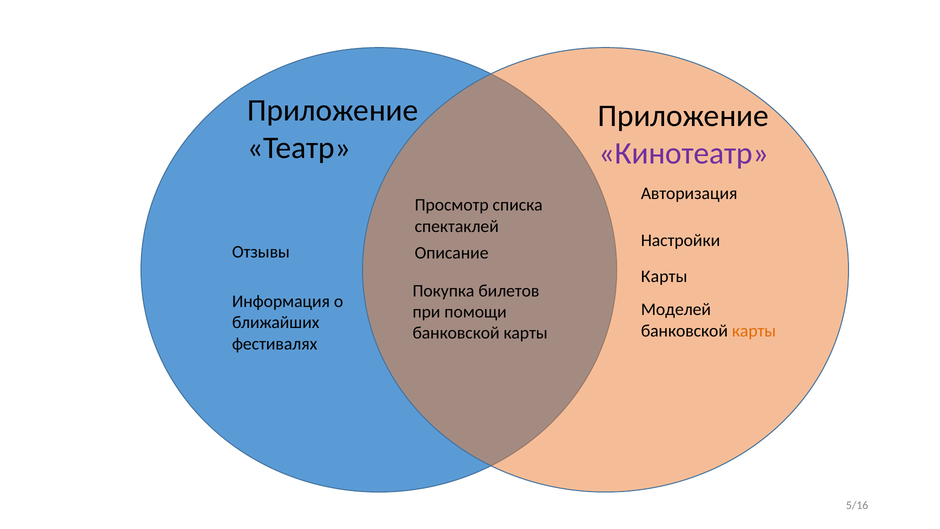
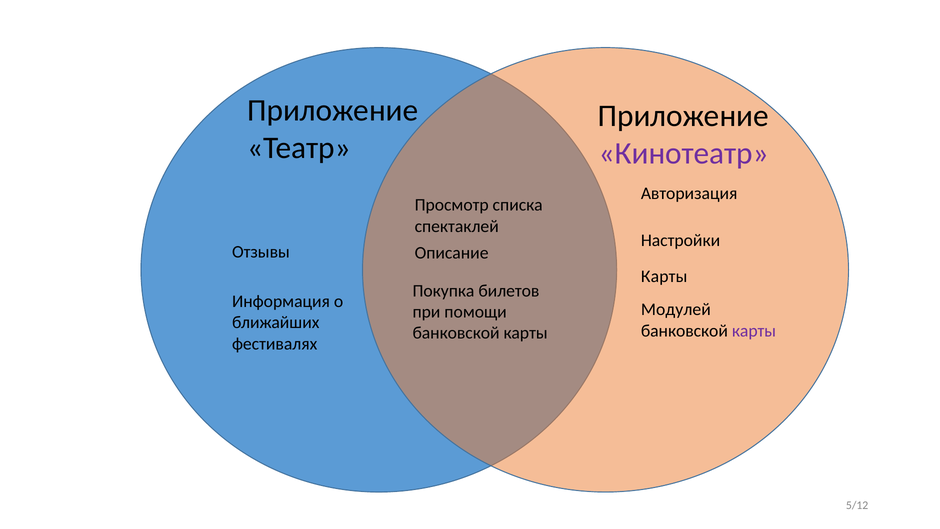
Моделей: Моделей -> Модулей (676, 309)
карты colour: orange -> purple (754, 331)
5/16: 5/16 -> 5/12 (857, 505)
